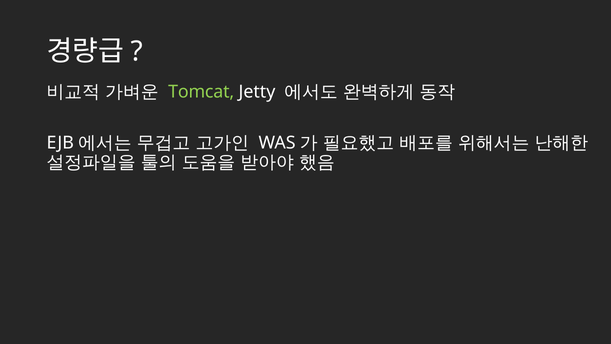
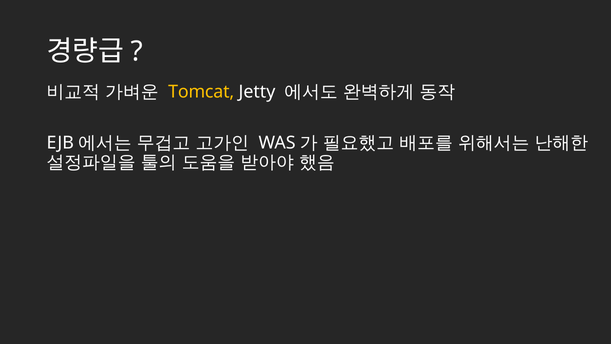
Tomcat colour: light green -> yellow (201, 92)
